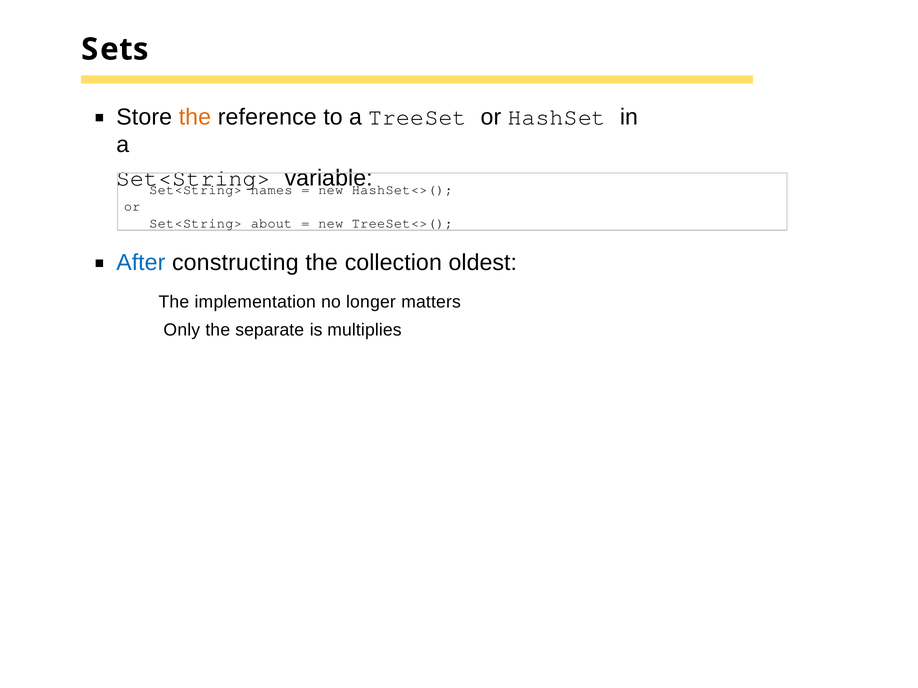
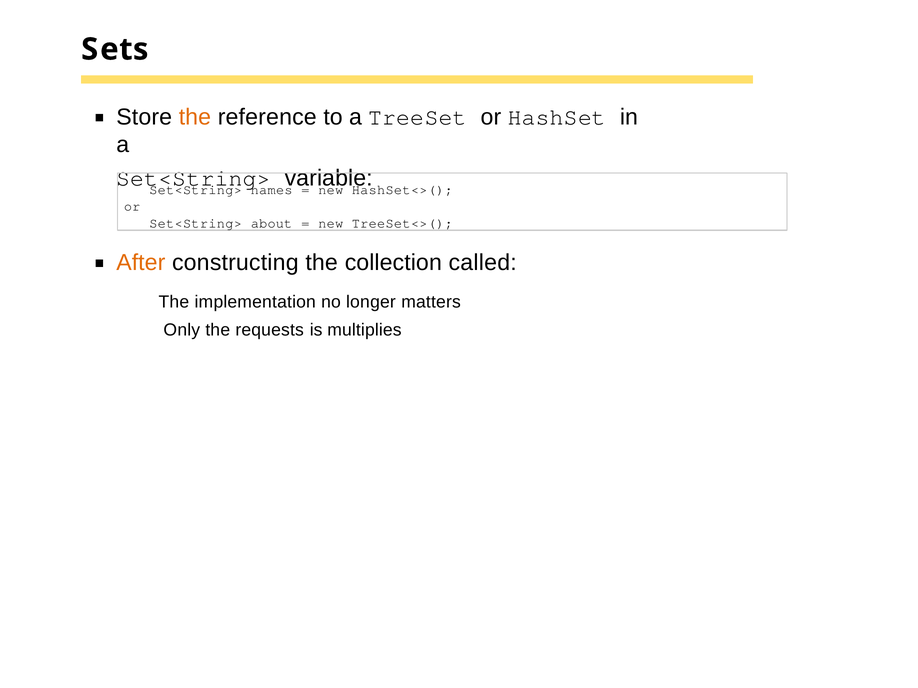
After colour: blue -> orange (141, 263)
oldest: oldest -> called (483, 263)
separate: separate -> requests (270, 330)
